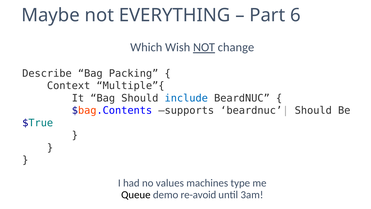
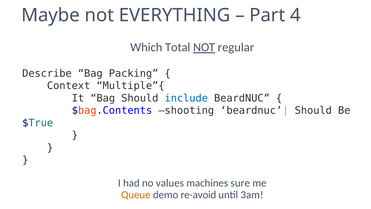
6: 6 -> 4 (295, 15)
Wish: Wish -> Total (178, 47)
change: change -> regular (236, 47)
supports: supports -> shooting (186, 110)
type: type -> sure (240, 183)
Queue colour: black -> orange (136, 194)
